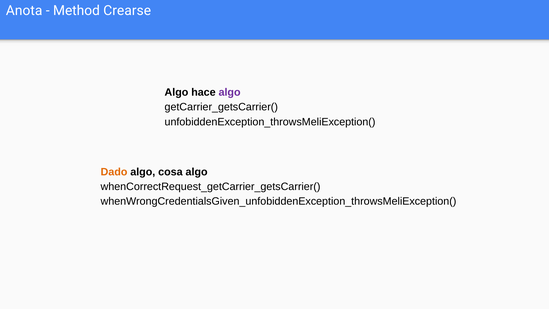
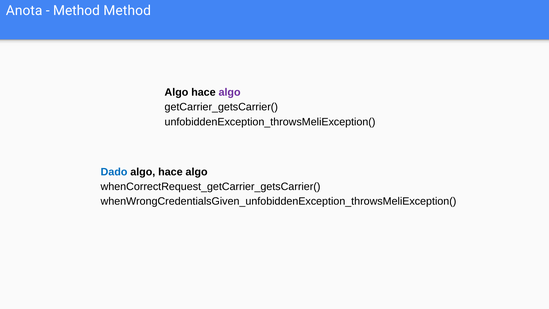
Method Crearse: Crearse -> Method (127, 11)
Dado colour: orange -> blue (114, 172)
cosa: cosa -> hace (170, 172)
